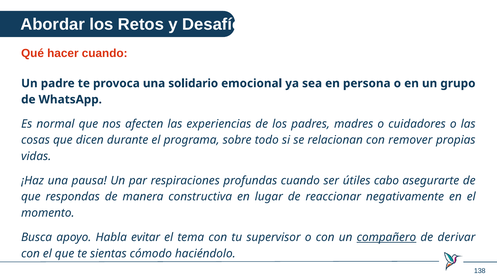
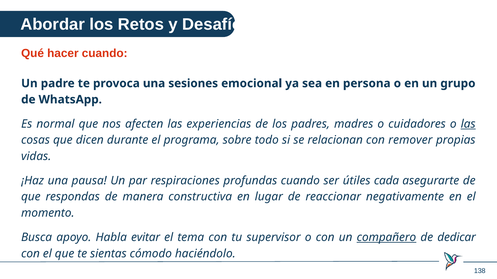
solidario: solidario -> sesiones (193, 84)
las underline: none -> present (468, 124)
cabo: cabo -> cada (386, 181)
derivar: derivar -> dedicar (457, 238)
